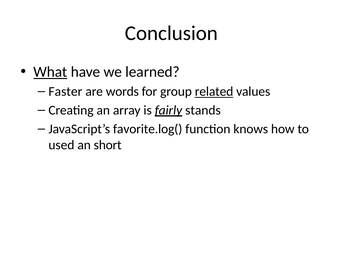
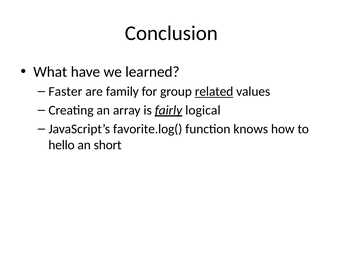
What underline: present -> none (50, 72)
words: words -> family (122, 92)
stands: stands -> logical (203, 110)
used: used -> hello (62, 145)
